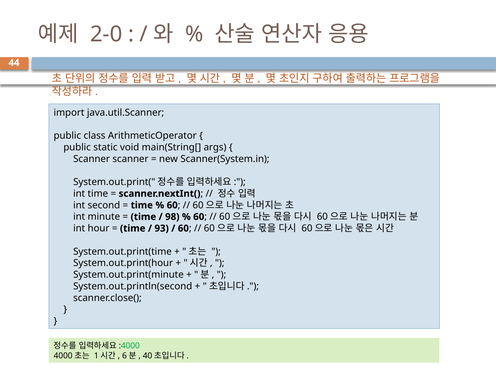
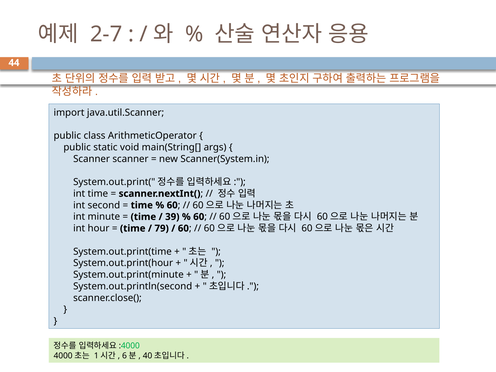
2-0: 2-0 -> 2-7 (106, 34)
98: 98 -> 39 (172, 217)
93: 93 -> 79 (162, 228)
